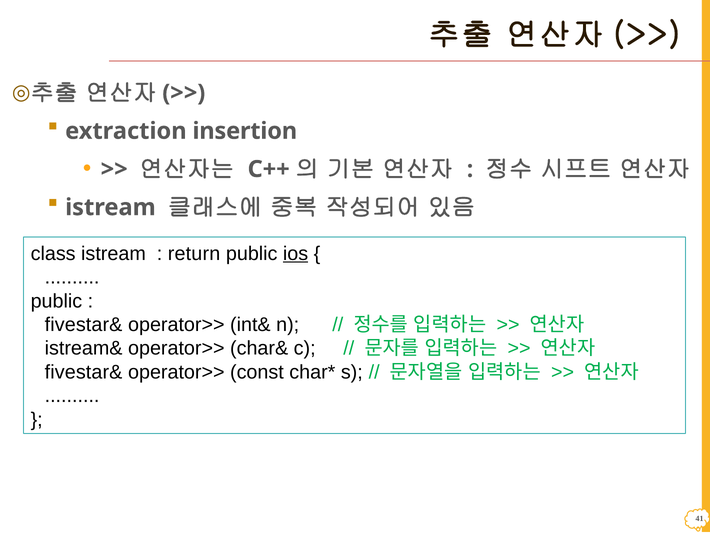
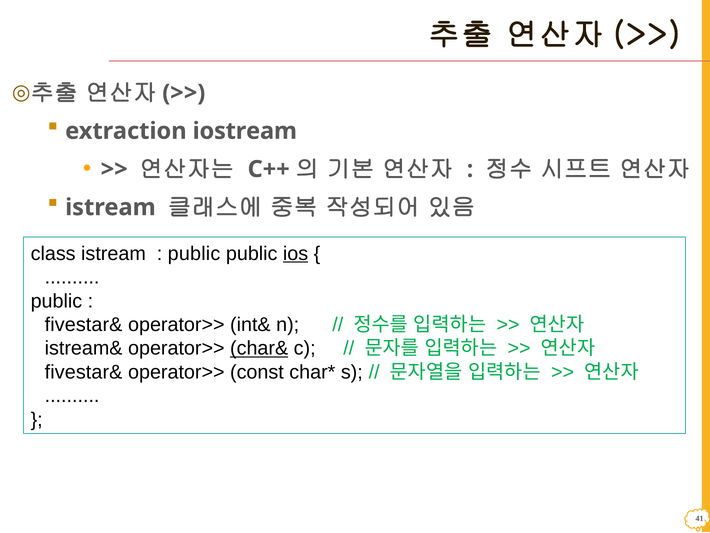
insertion: insertion -> iostream (245, 131)
return: return -> public (194, 253)
char& underline: none -> present (259, 348)
